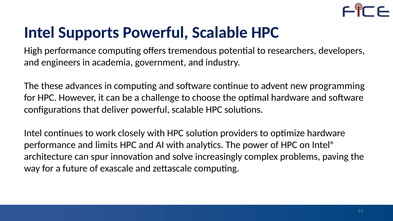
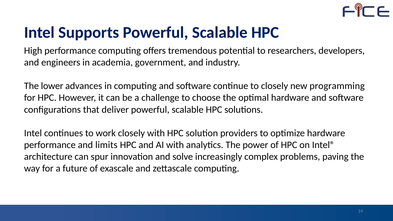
these: these -> lower (52, 86)
to advent: advent -> closely (275, 86)
